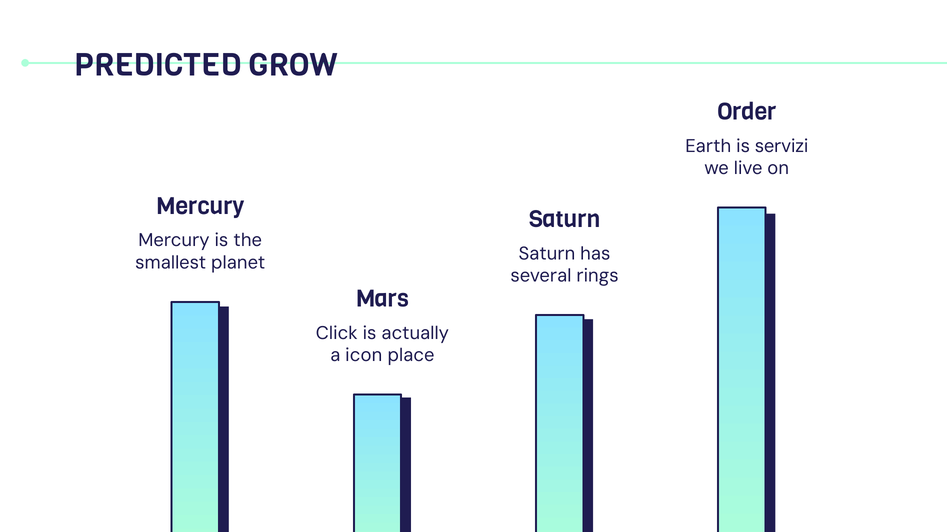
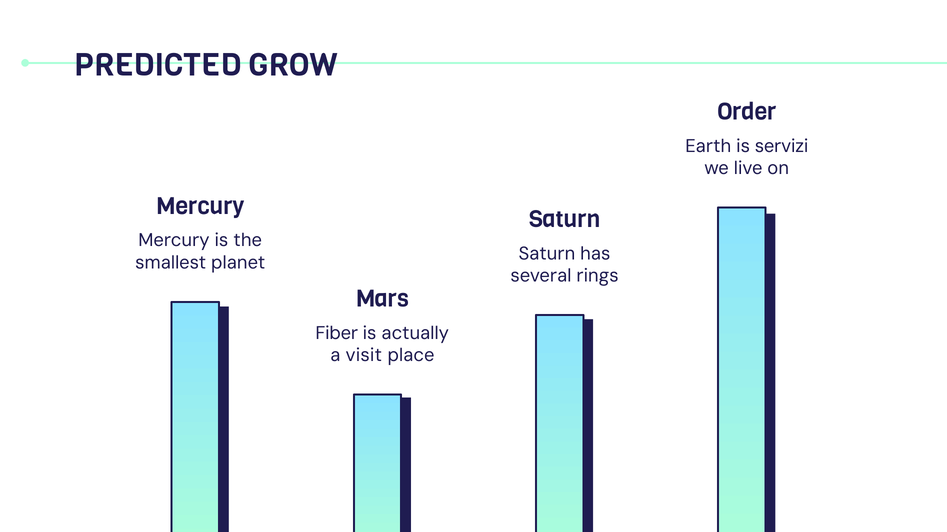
Click: Click -> Fiber (337, 334)
icon: icon -> visit (364, 356)
